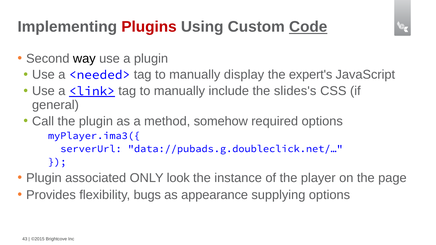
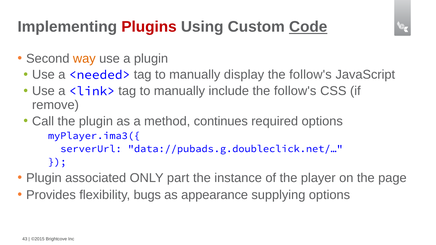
way colour: black -> orange (84, 59)
expert's: expert's -> follow's (311, 75)
<link> underline: present -> none (92, 91)
include the slides's: slides's -> follow's (295, 91)
general: general -> remove (55, 105)
somehow: somehow -> continues (221, 121)
look: look -> part (178, 178)
